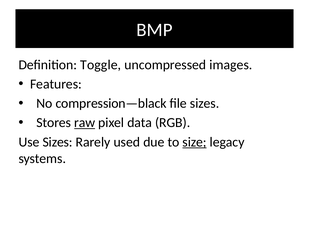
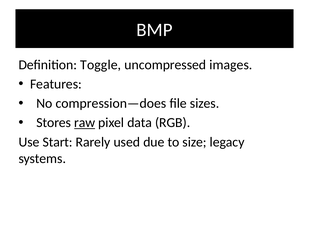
compression—black: compression—black -> compression—does (111, 103)
Use Sizes: Sizes -> Start (58, 142)
size underline: present -> none (195, 142)
